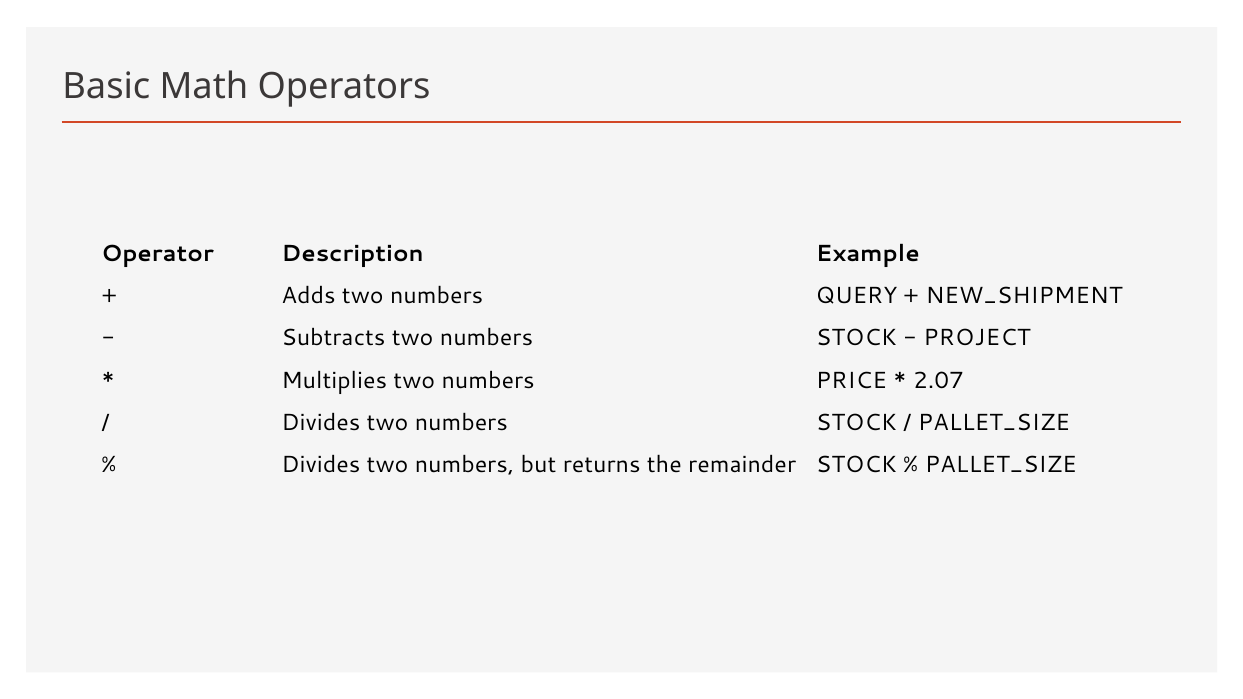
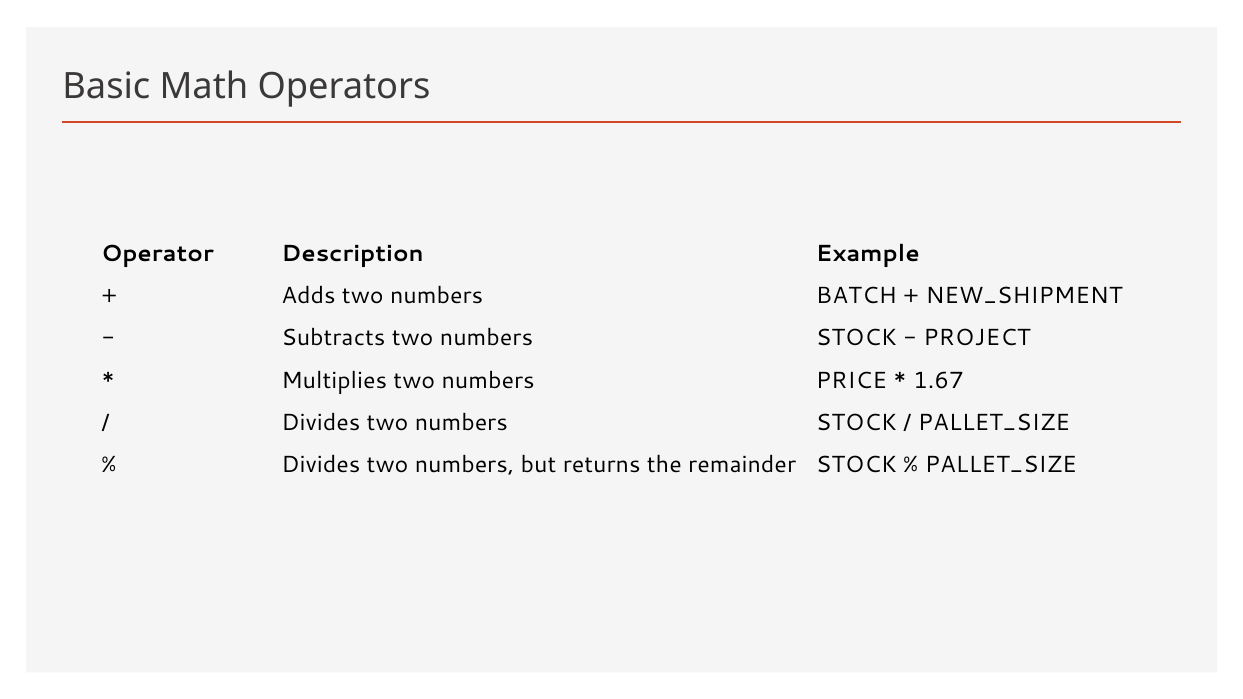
QUERY: QUERY -> BATCH (856, 296)
2.07: 2.07 -> 1.67 (939, 380)
